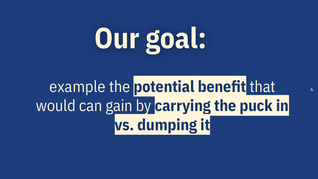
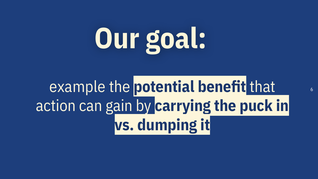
would: would -> action (56, 106)
